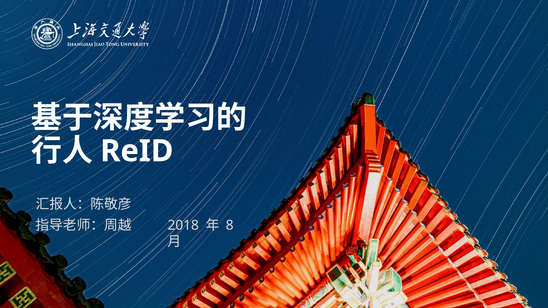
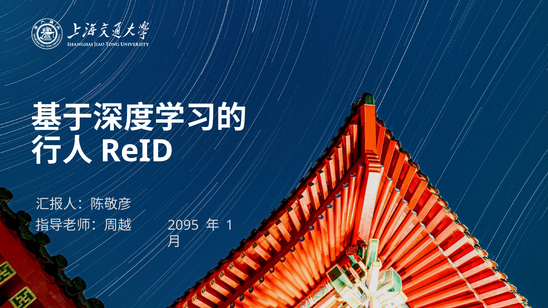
2018: 2018 -> 2095 (183, 225)
8: 8 -> 1 (230, 225)
